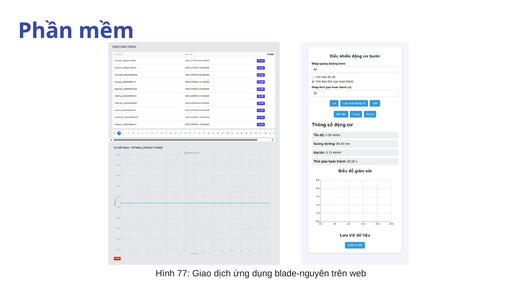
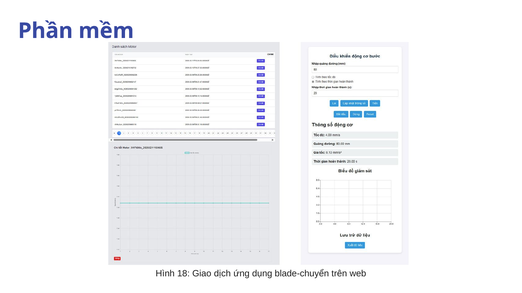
77: 77 -> 18 (184, 274)
blade-nguyên: blade-nguyên -> blade-chuyển (302, 274)
